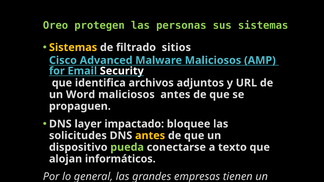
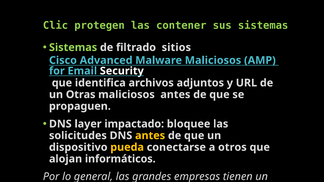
Oreo: Oreo -> Clic (56, 25)
personas: personas -> contener (181, 25)
Sistemas colour: yellow -> light green (73, 47)
Word: Word -> Otras (81, 95)
pueda colour: light green -> yellow (127, 147)
texto: texto -> otros (232, 147)
